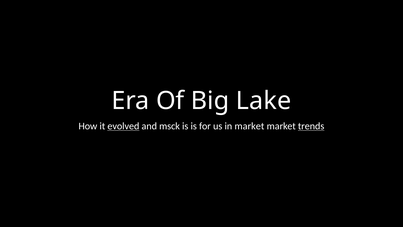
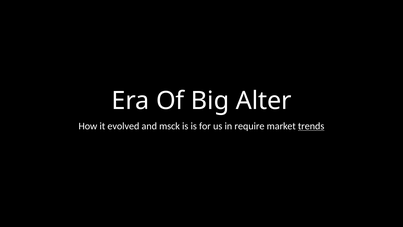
Lake: Lake -> Alter (264, 101)
evolved underline: present -> none (123, 126)
in market: market -> require (249, 126)
